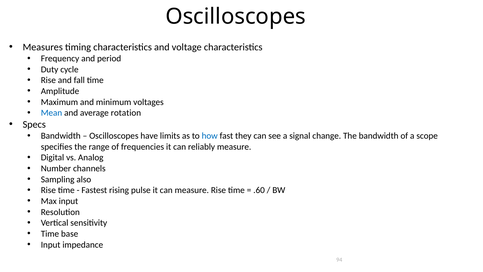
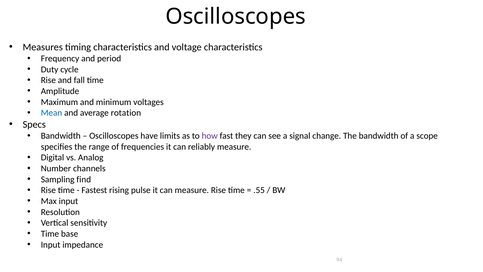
how colour: blue -> purple (210, 136)
also: also -> find (84, 179)
.60: .60 -> .55 (259, 190)
